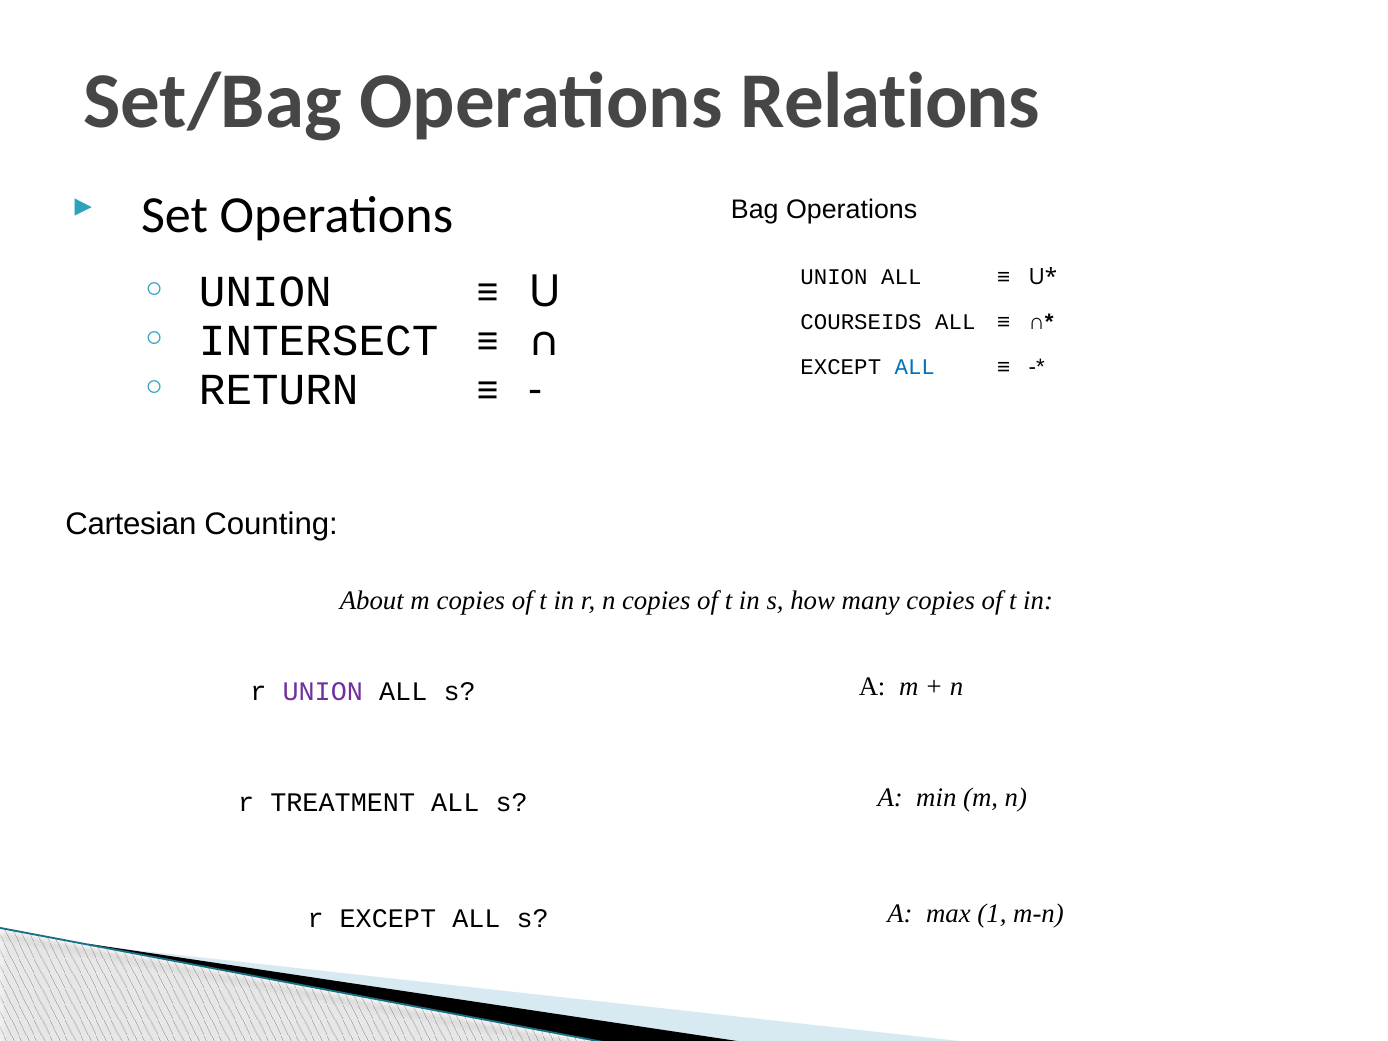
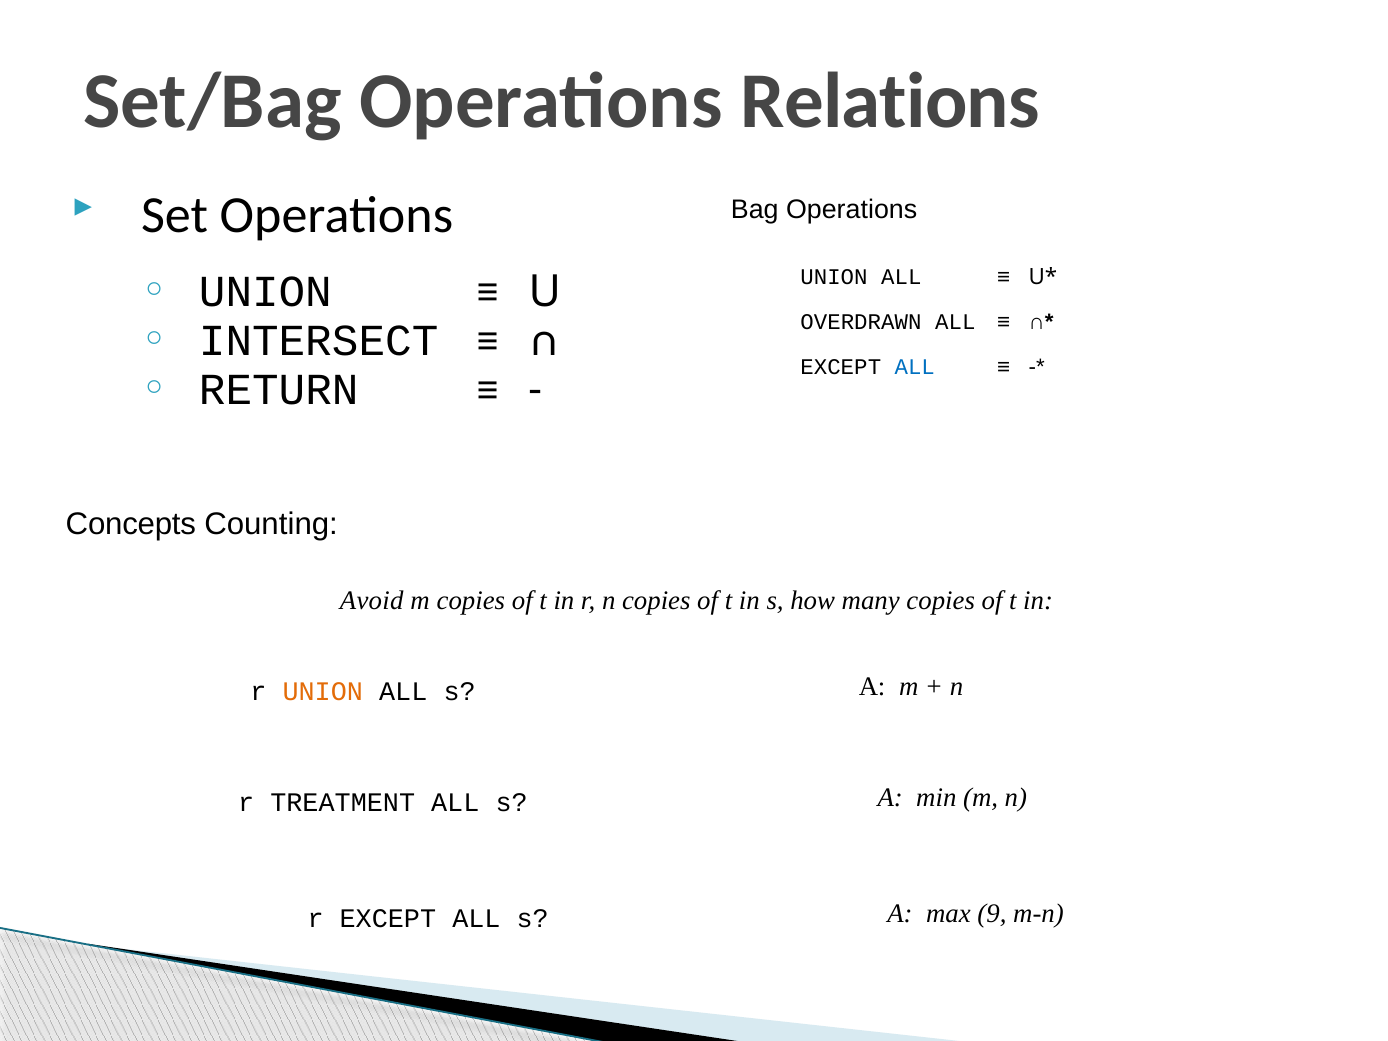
COURSEIDS: COURSEIDS -> OVERDRAWN (861, 322)
Cartesian: Cartesian -> Concepts (131, 524)
About: About -> Avoid (372, 600)
UNION colour: purple -> orange (323, 692)
1: 1 -> 9 (992, 914)
